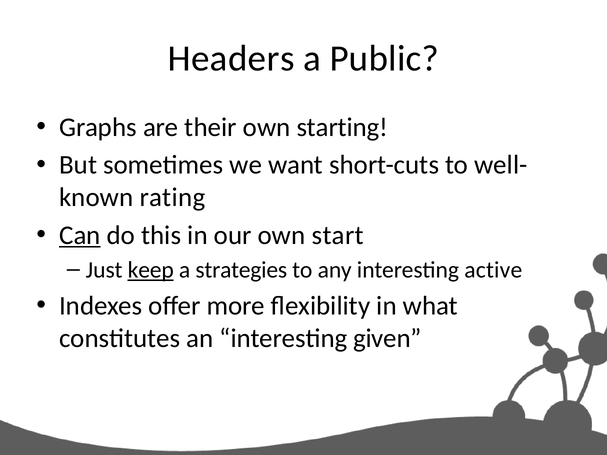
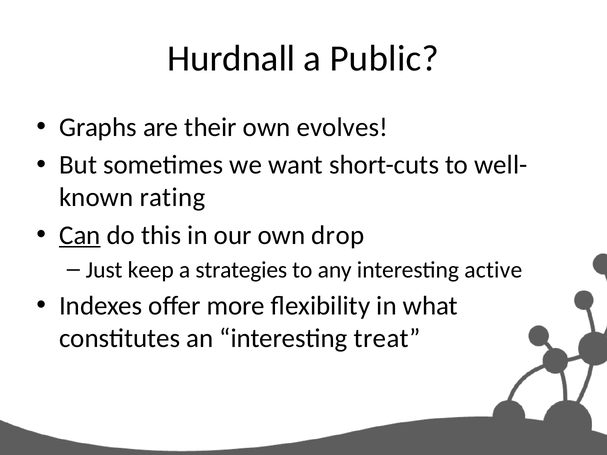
Headers: Headers -> Hurdnall (231, 59)
starting: starting -> evolves (342, 127)
start: start -> drop (338, 235)
keep underline: present -> none (151, 270)
given: given -> treat (387, 339)
